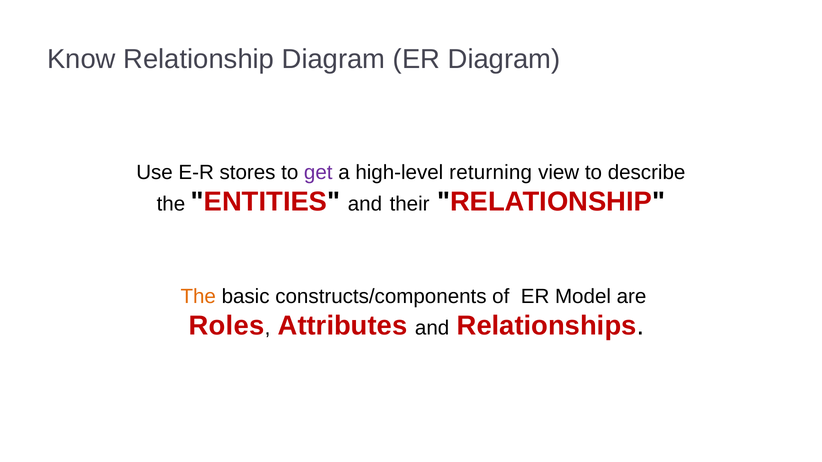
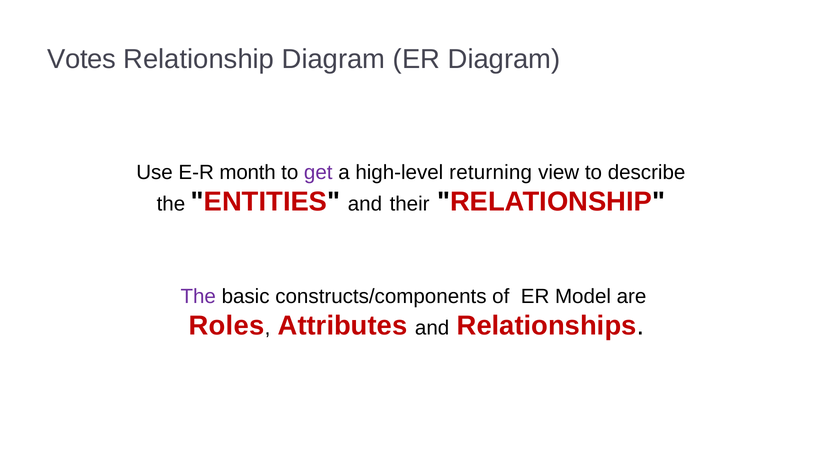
Know: Know -> Votes (82, 59)
stores: stores -> month (248, 172)
The colour: orange -> purple (198, 297)
